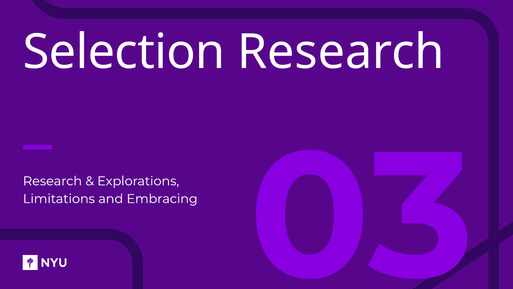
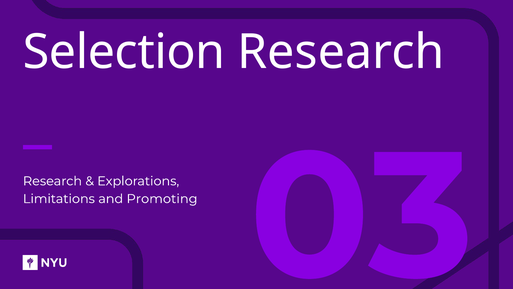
Embracing: Embracing -> Promoting (162, 199)
